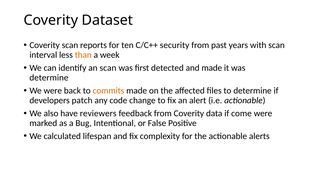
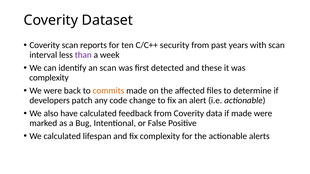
than colour: orange -> purple (83, 55)
and made: made -> these (212, 68)
determine: determine -> complexity (49, 78)
have reviewers: reviewers -> calculated (98, 114)
if come: come -> made (242, 114)
